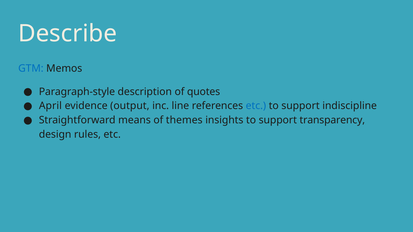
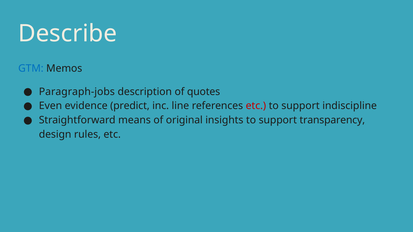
Paragraph-style: Paragraph-style -> Paragraph-jobs (77, 92)
April: April -> Even (50, 106)
output: output -> predict (130, 106)
etc colour: blue -> red (256, 106)
themes: themes -> original (184, 120)
